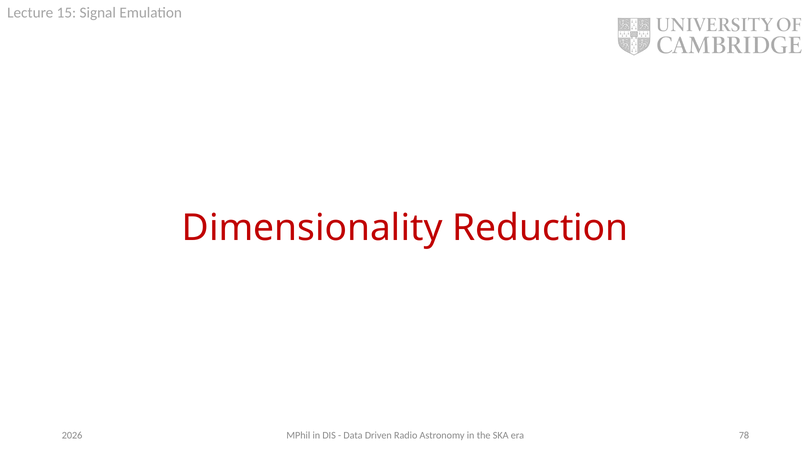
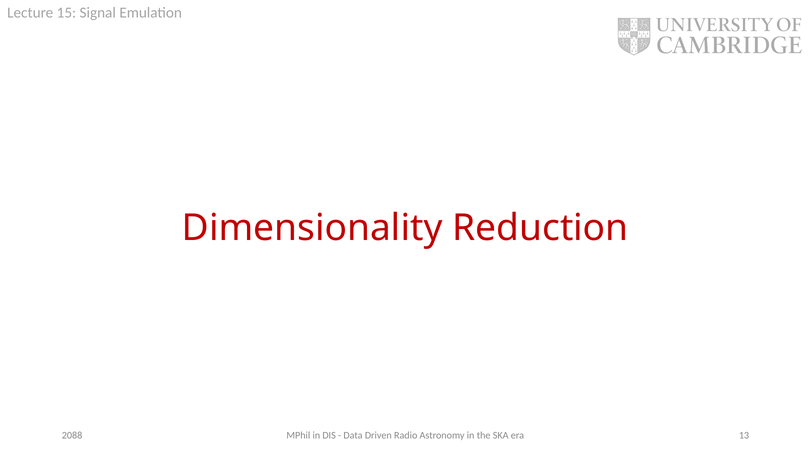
78: 78 -> 13 (744, 436)
2026: 2026 -> 2088 (72, 436)
